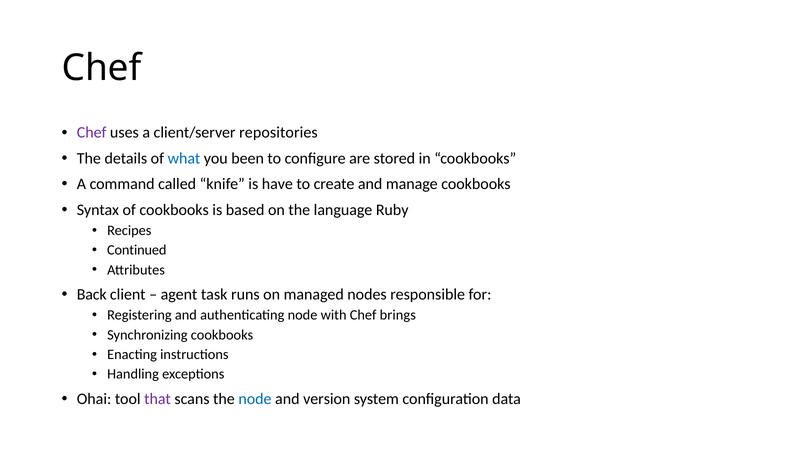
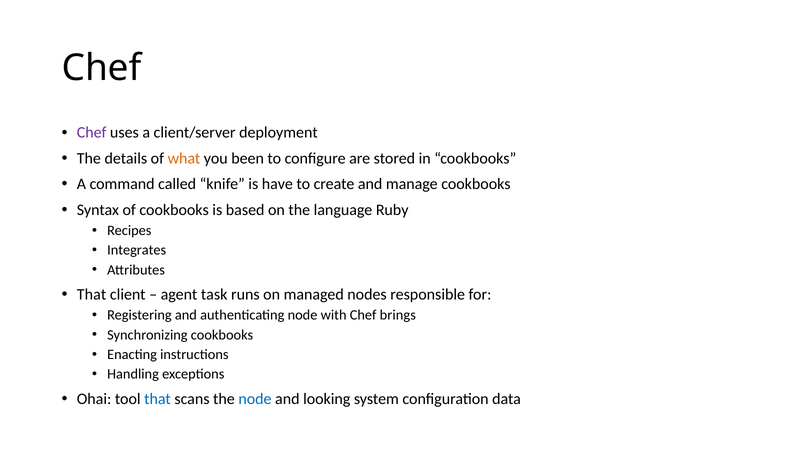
repositories: repositories -> deployment (279, 133)
what colour: blue -> orange (184, 158)
Continued: Continued -> Integrates (137, 250)
Back: Back -> That (92, 295)
that colour: purple -> blue (158, 399)
version: version -> looking (327, 399)
